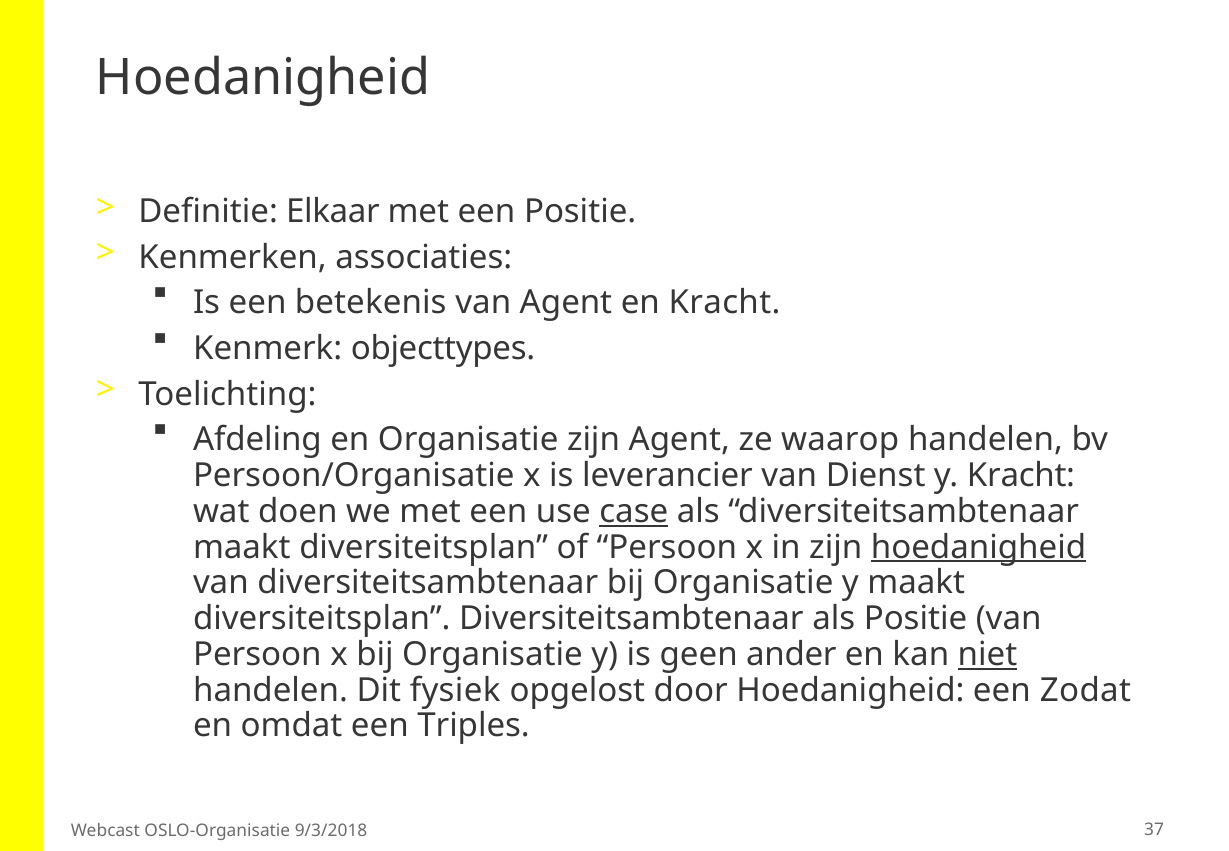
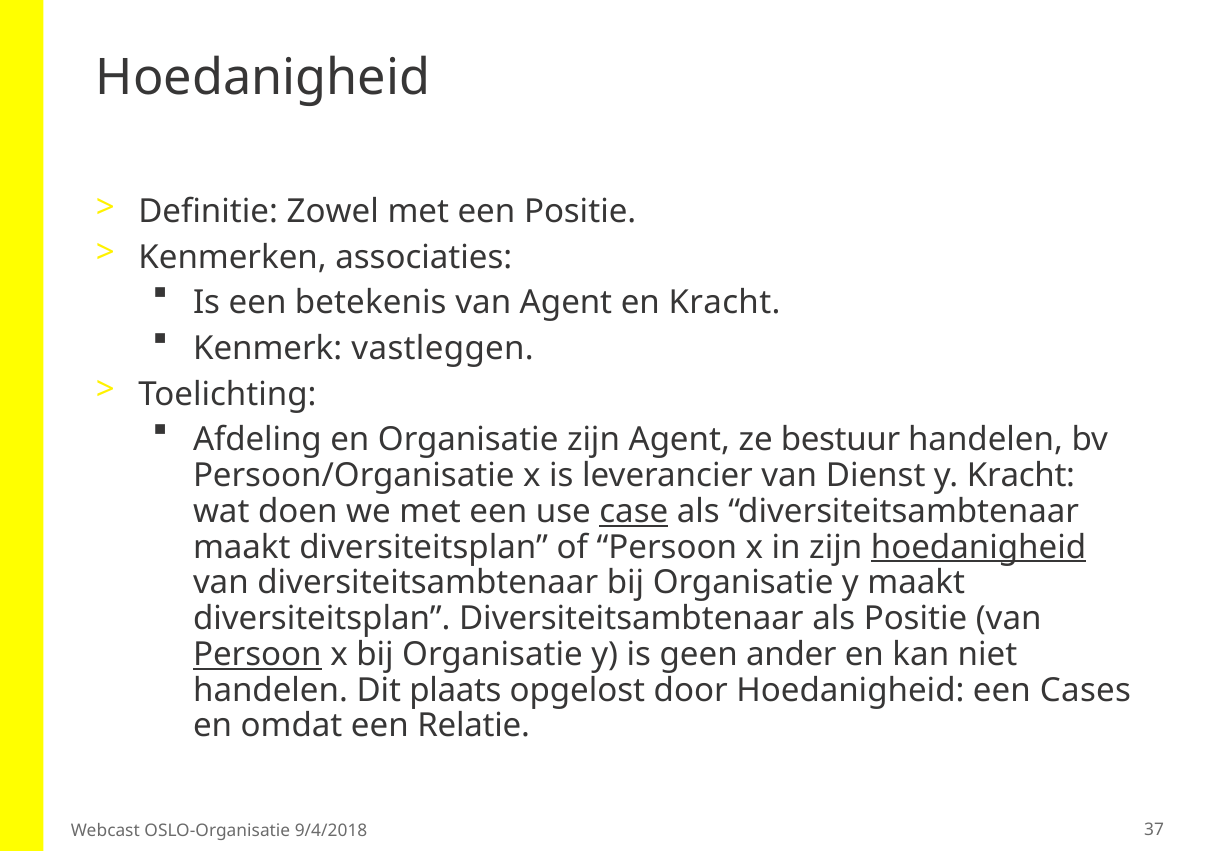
Elkaar: Elkaar -> Zowel (333, 212)
objecttypes: objecttypes -> vastleggen (443, 349)
waarop: waarop -> bestuur (840, 440)
Persoon underline: none -> present (257, 654)
niet underline: present -> none (987, 654)
fysiek: fysiek -> plaats (455, 690)
Zodat: Zodat -> Cases (1085, 690)
Triples: Triples -> Relatie (474, 726)
9/3/2018: 9/3/2018 -> 9/4/2018 (331, 830)
